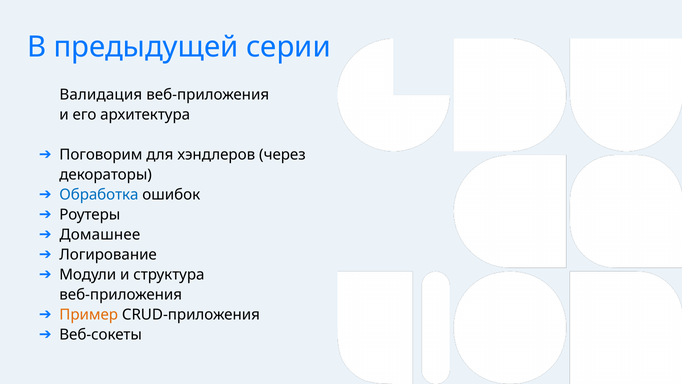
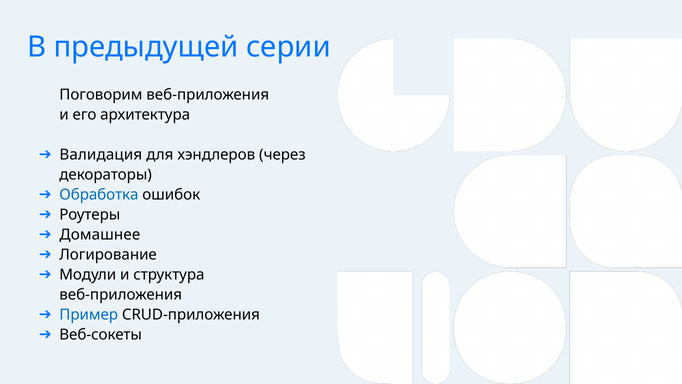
Валидация: Валидация -> Поговорим (101, 95)
Поговорим: Поговорим -> Валидация (101, 155)
Пример colour: orange -> blue (89, 314)
